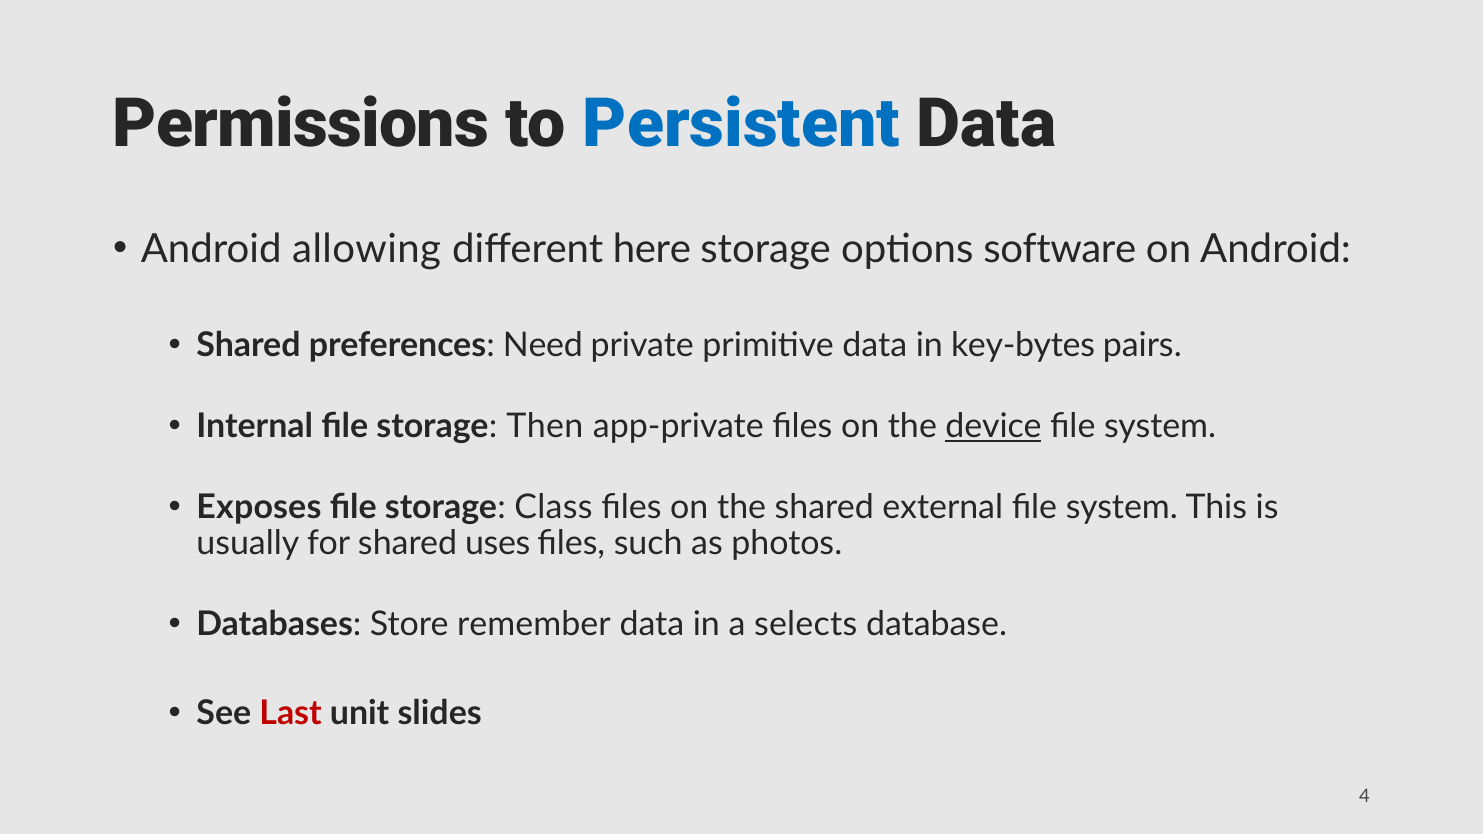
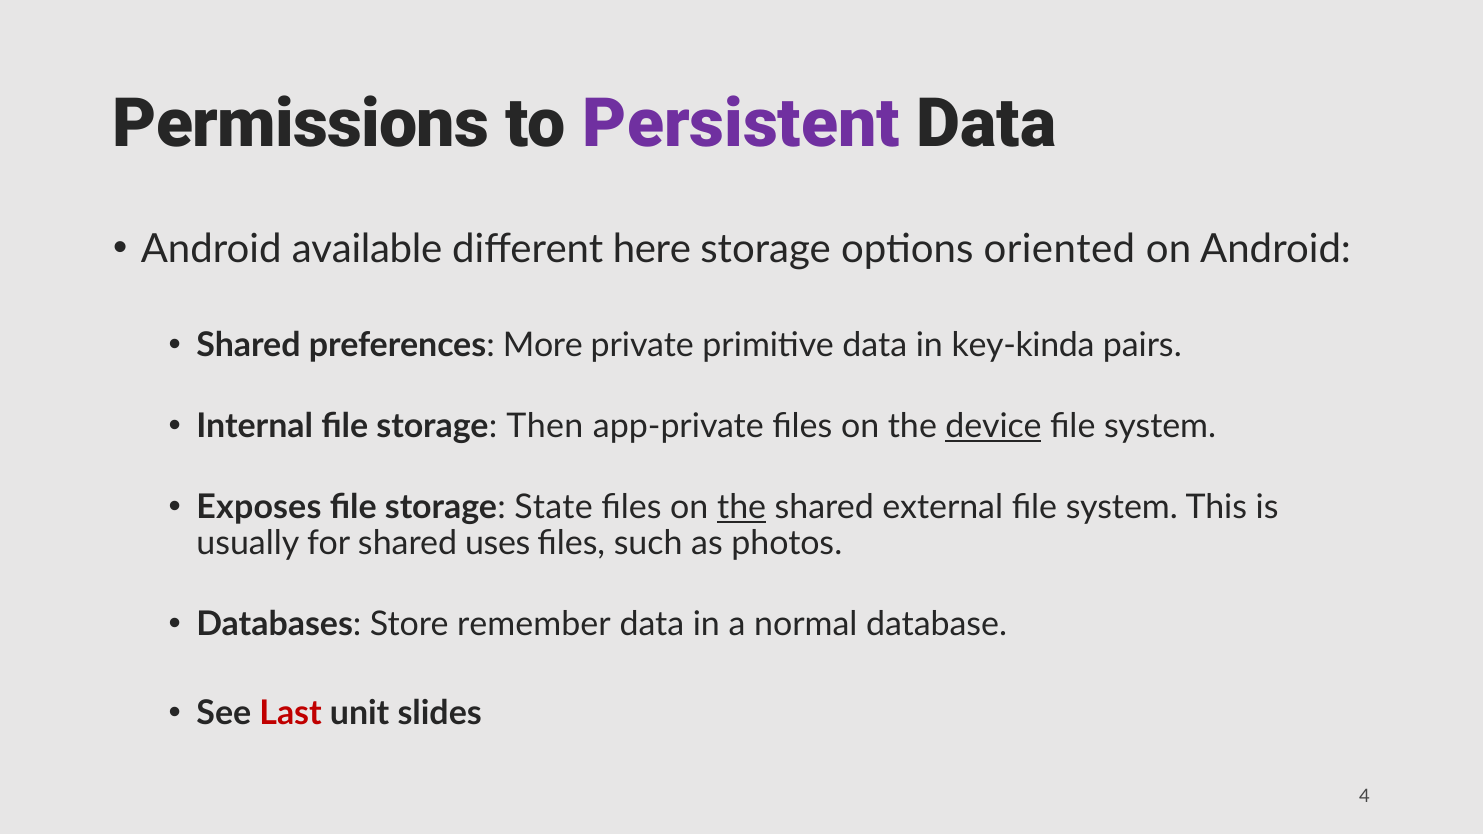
Persistent colour: blue -> purple (741, 125)
allowing: allowing -> available (367, 249)
software: software -> oriented (1059, 249)
Need: Need -> More (543, 345)
key-bytes: key-bytes -> key-kinda (1023, 345)
Class: Class -> State (554, 507)
the underline: none -> present (742, 507)
selects: selects -> normal (806, 625)
